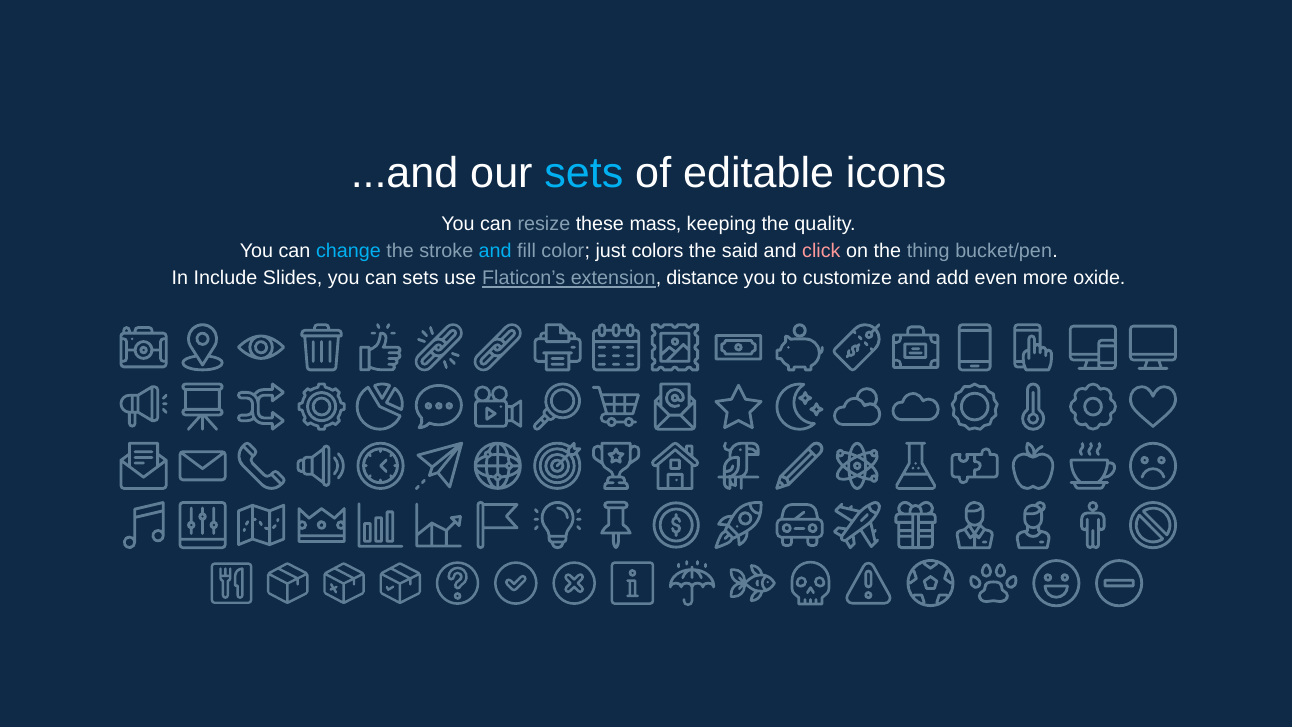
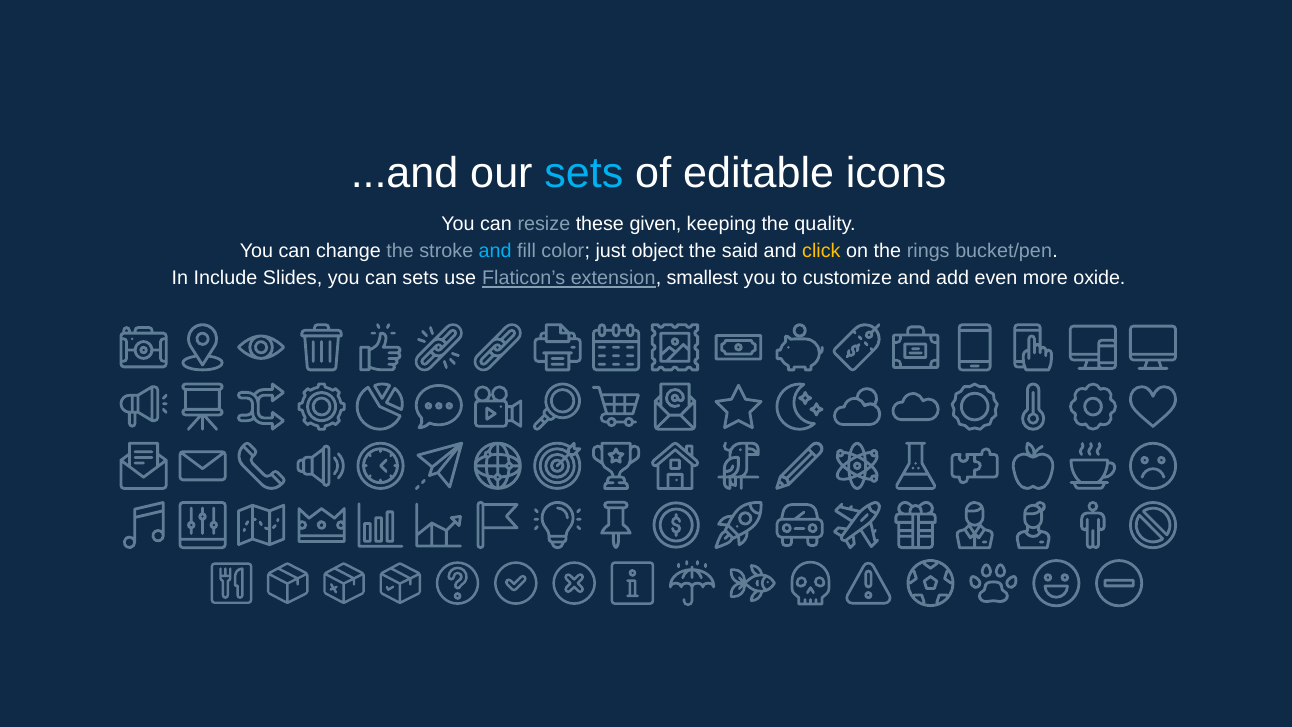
mass: mass -> given (655, 224)
change colour: light blue -> white (348, 251)
colors: colors -> object (658, 251)
click colour: pink -> yellow (821, 251)
thing: thing -> rings (928, 251)
distance: distance -> smallest (702, 278)
